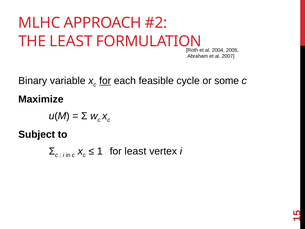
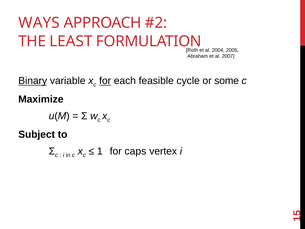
MLHC: MLHC -> WAYS (39, 23)
Binary underline: none -> present (33, 81)
for least: least -> caps (135, 151)
